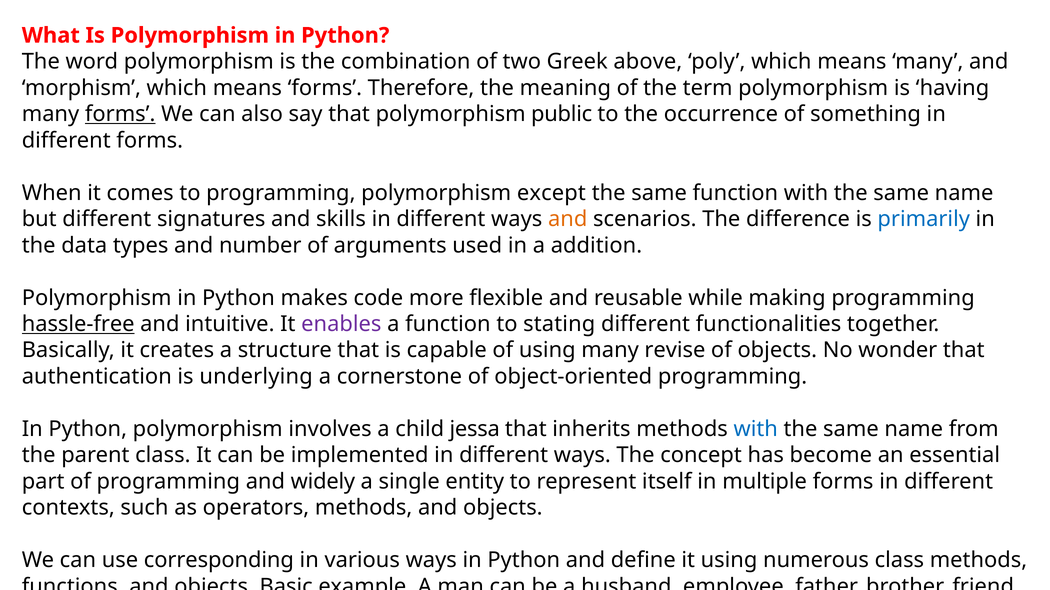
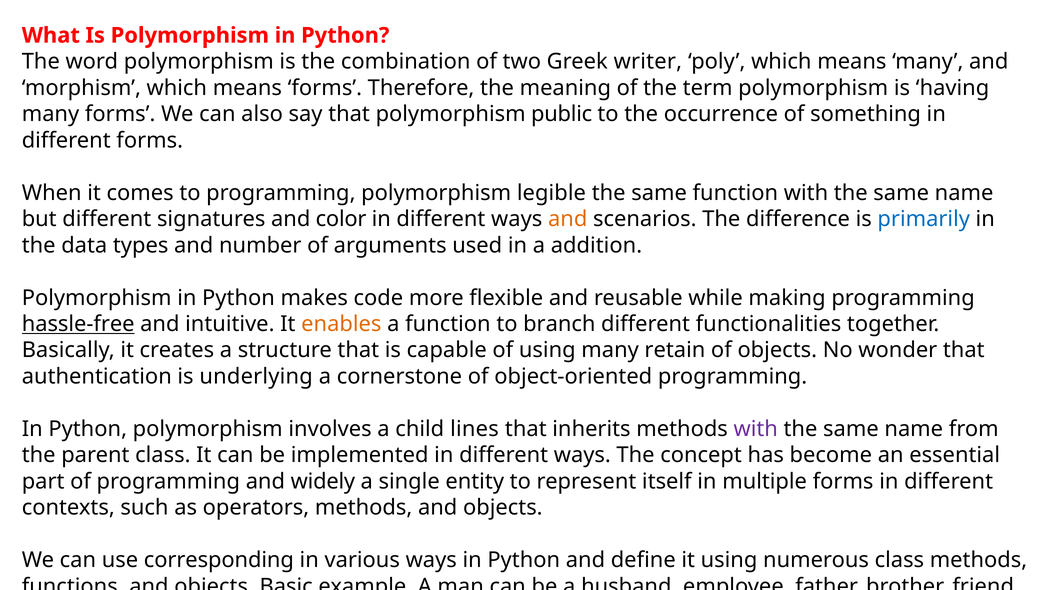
above: above -> writer (648, 62)
forms underline: present -> none (120, 114)
except: except -> legible (551, 193)
skills: skills -> color (341, 219)
enables colour: purple -> orange (341, 324)
stating: stating -> branch (559, 324)
revise: revise -> retain (675, 351)
jessa: jessa -> lines (474, 429)
with colour: blue -> purple (756, 429)
